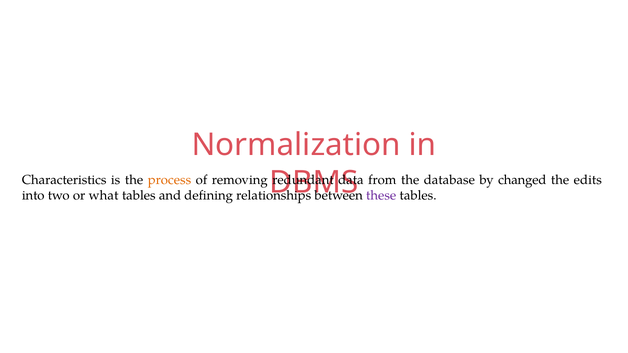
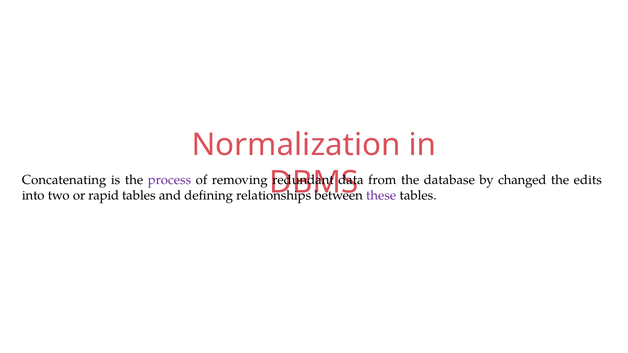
Characteristics: Characteristics -> Concatenating (64, 180)
process colour: orange -> purple (169, 180)
what: what -> rapid (104, 196)
